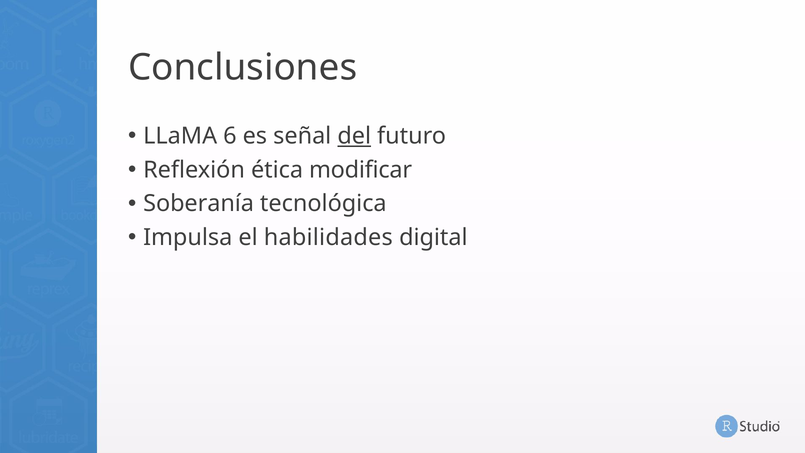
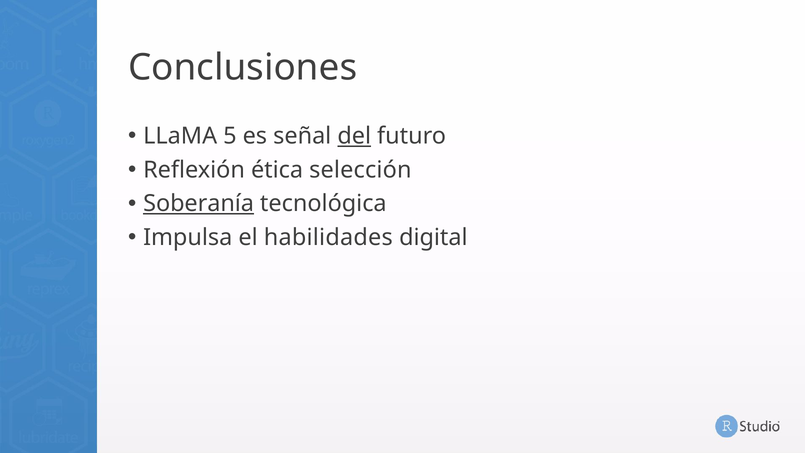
6: 6 -> 5 (230, 136)
modificar: modificar -> selección (360, 170)
Soberanía underline: none -> present (199, 204)
